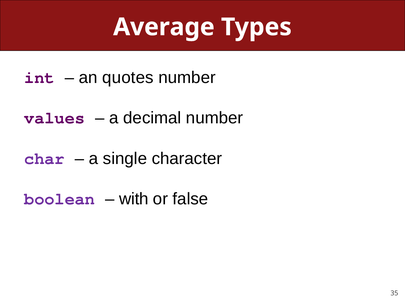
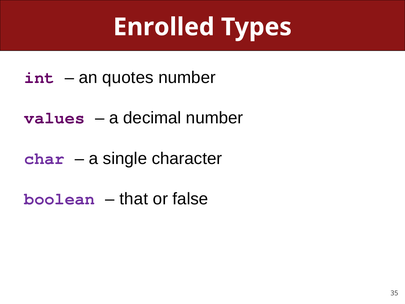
Average: Average -> Enrolled (164, 27)
with: with -> that (134, 199)
